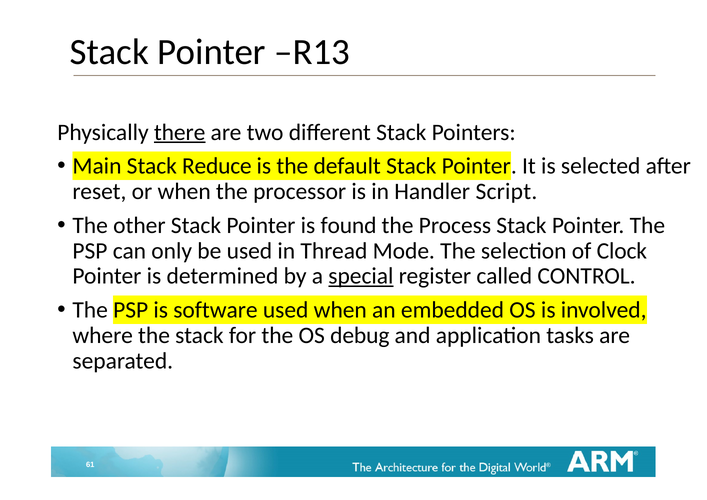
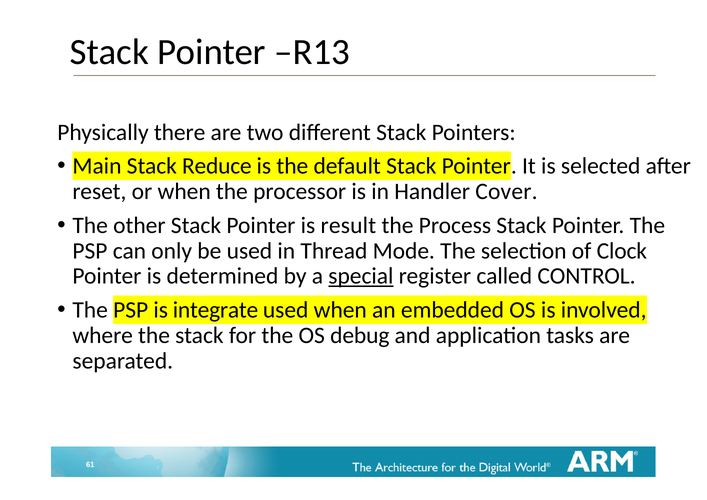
there underline: present -> none (180, 132)
Script: Script -> Cover (506, 191)
found: found -> result (348, 225)
software: software -> integrate (216, 310)
